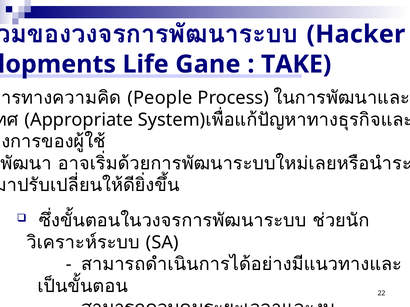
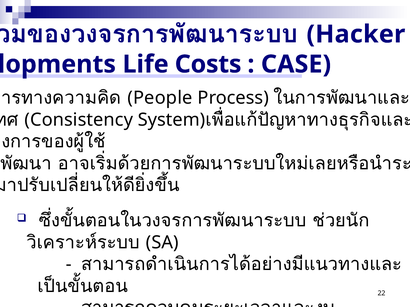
Gane: Gane -> Costs (208, 64)
TAKE: TAKE -> CASE (296, 64)
Appropriate: Appropriate -> Consistency (79, 120)
